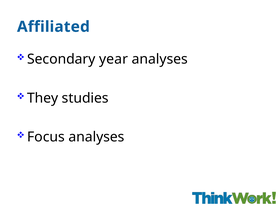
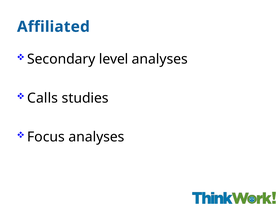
year: year -> level (114, 59)
They: They -> Calls (43, 98)
